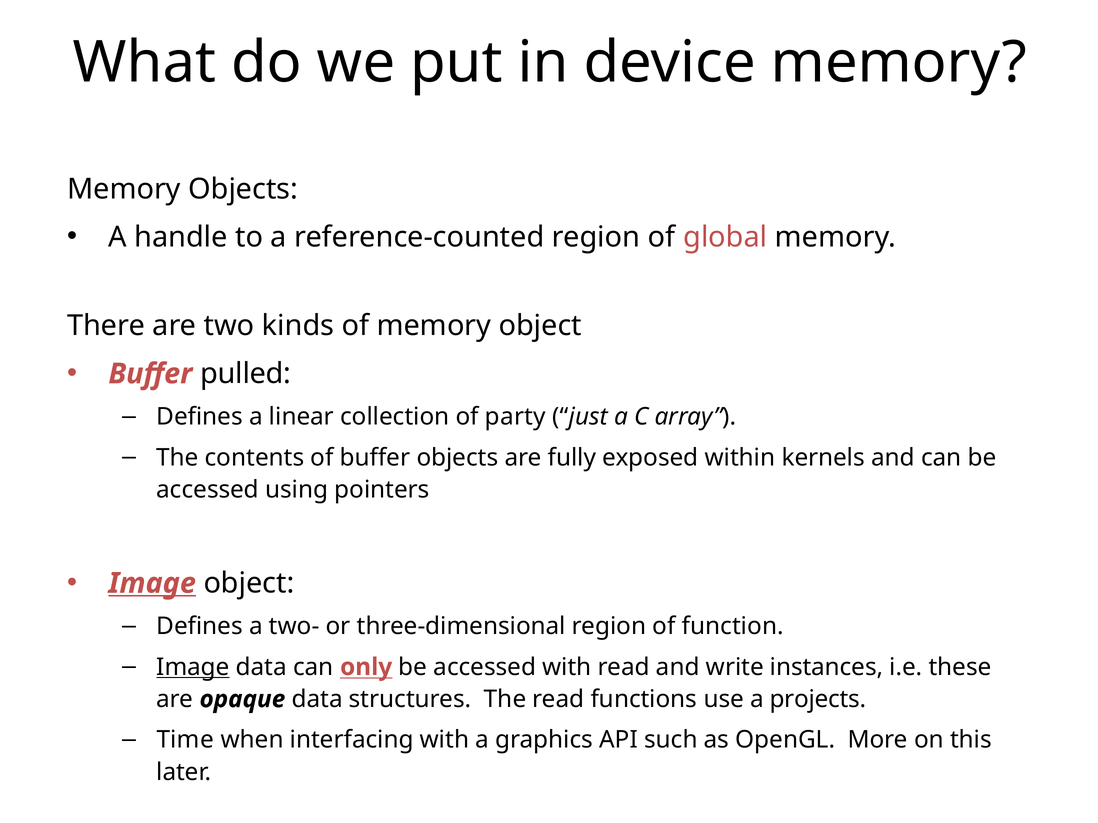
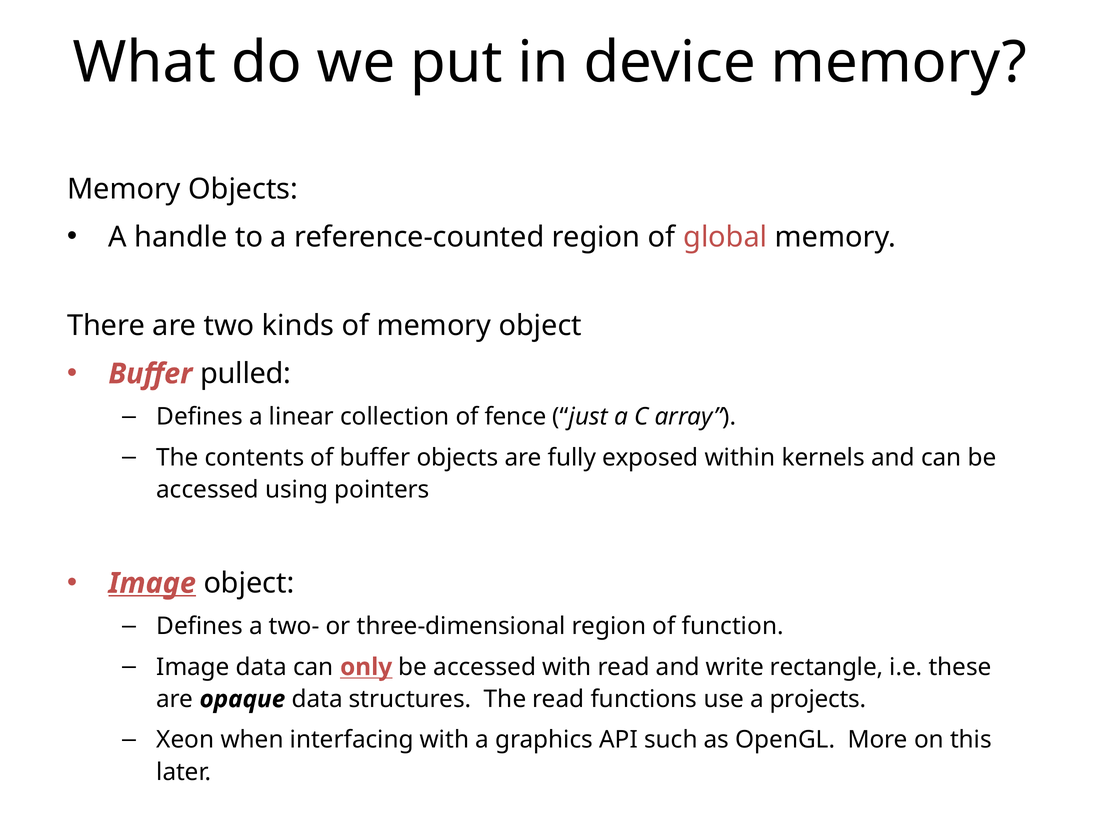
party: party -> fence (516, 417)
Image underline: present -> none (193, 667)
instances: instances -> rectangle (827, 667)
Time: Time -> Xeon (185, 740)
